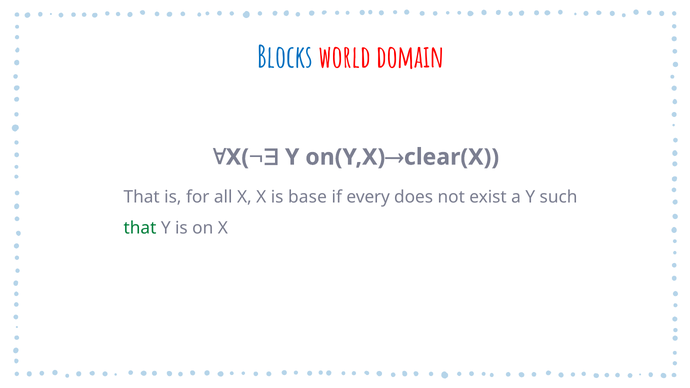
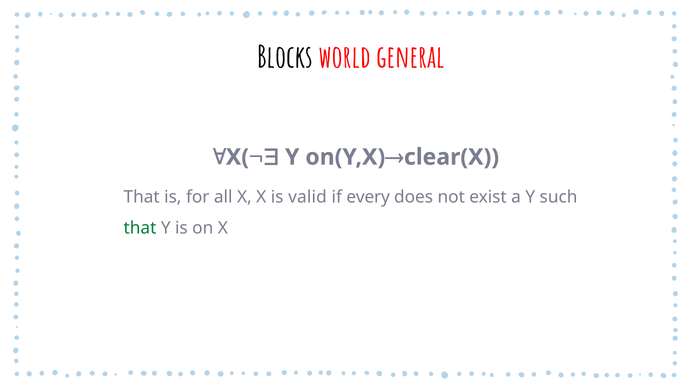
Blocks colour: blue -> black (285, 58)
domain: domain -> general (410, 58)
base: base -> valid (307, 197)
